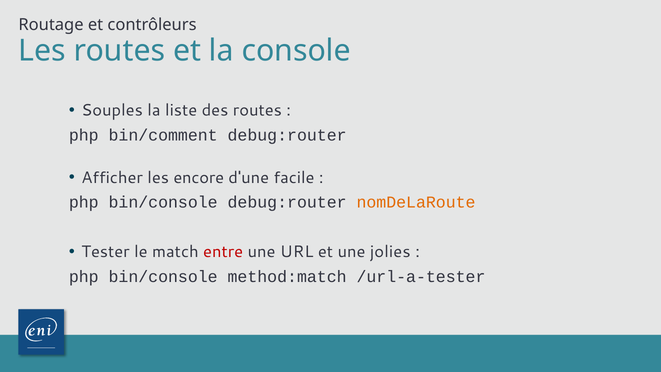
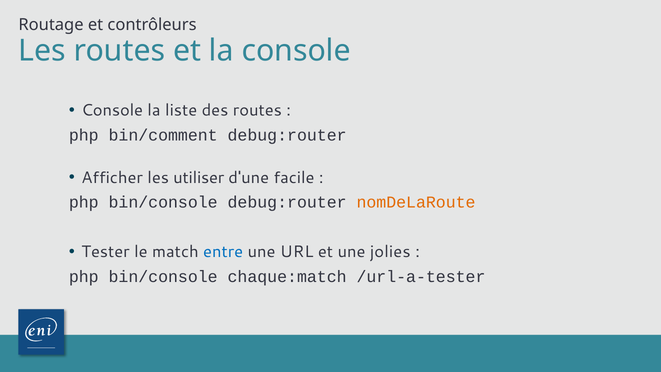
Souples: Souples -> Console (112, 110)
encore: encore -> utiliser (199, 178)
entre colour: red -> blue (223, 252)
method:match: method:match -> chaque:match (287, 276)
